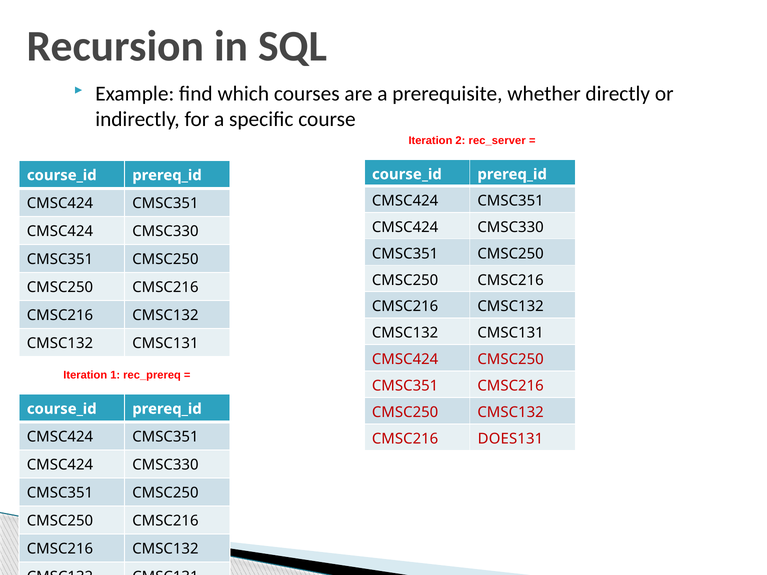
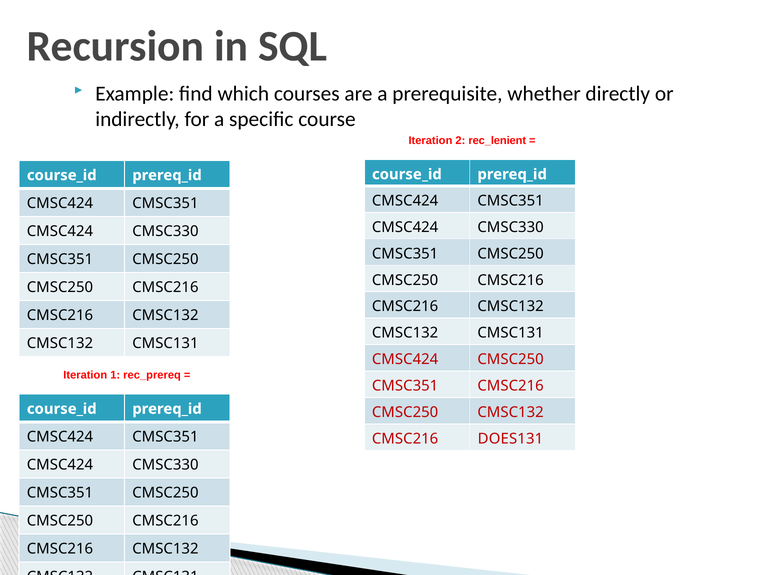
rec_server: rec_server -> rec_lenient (497, 141)
